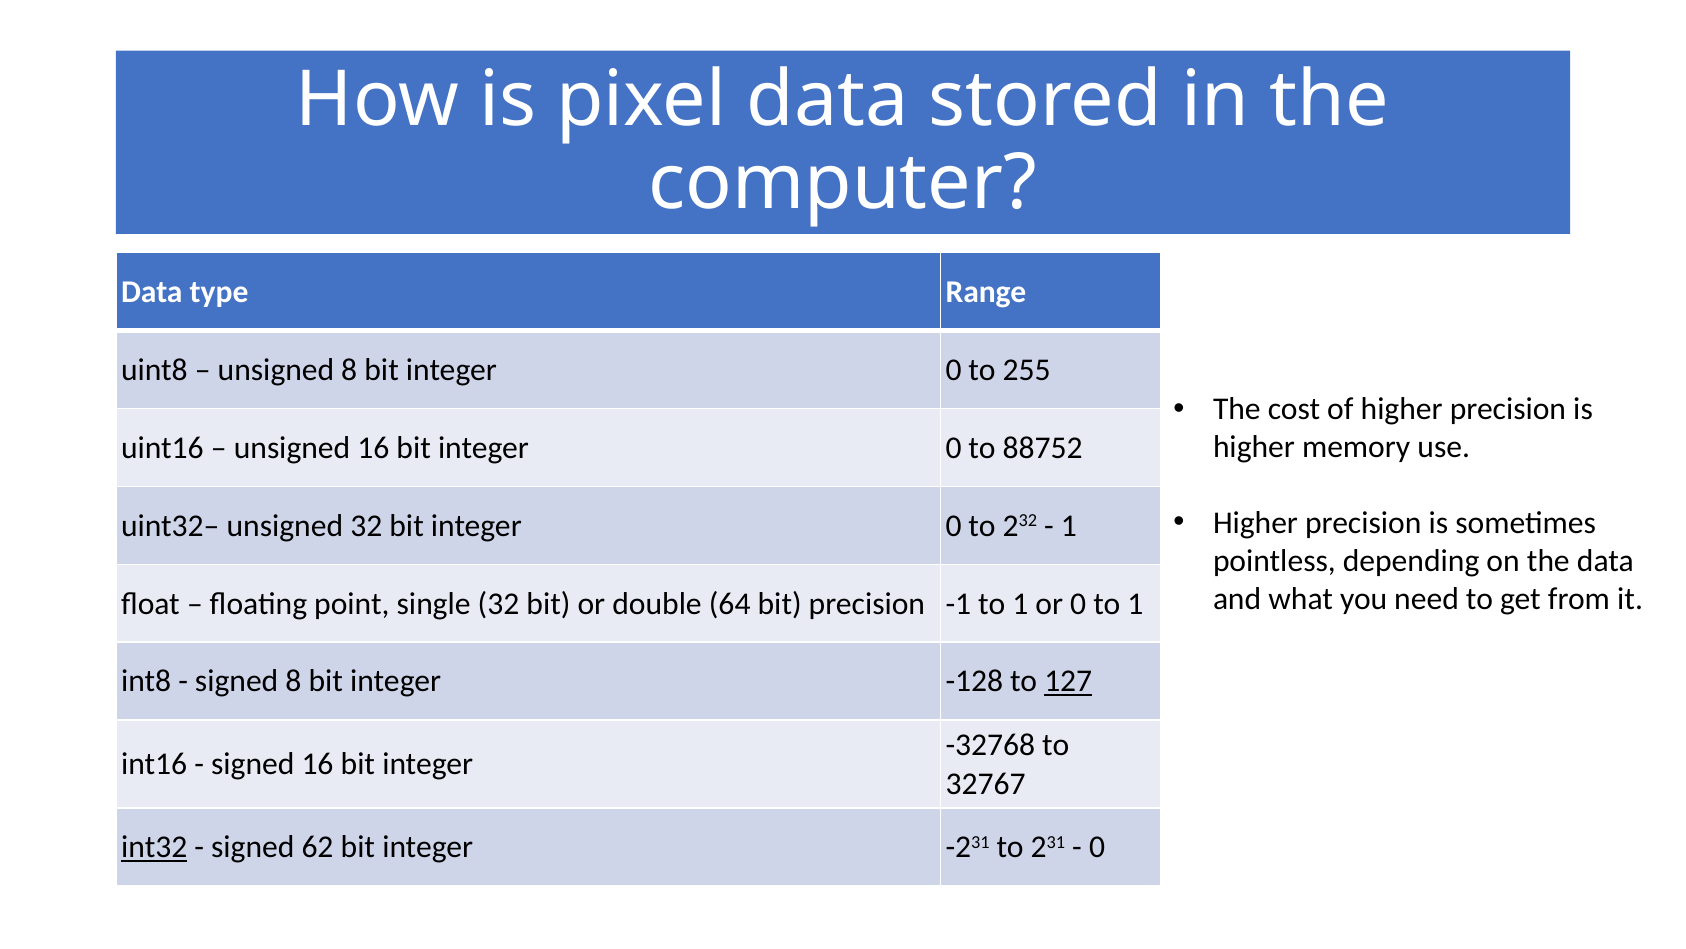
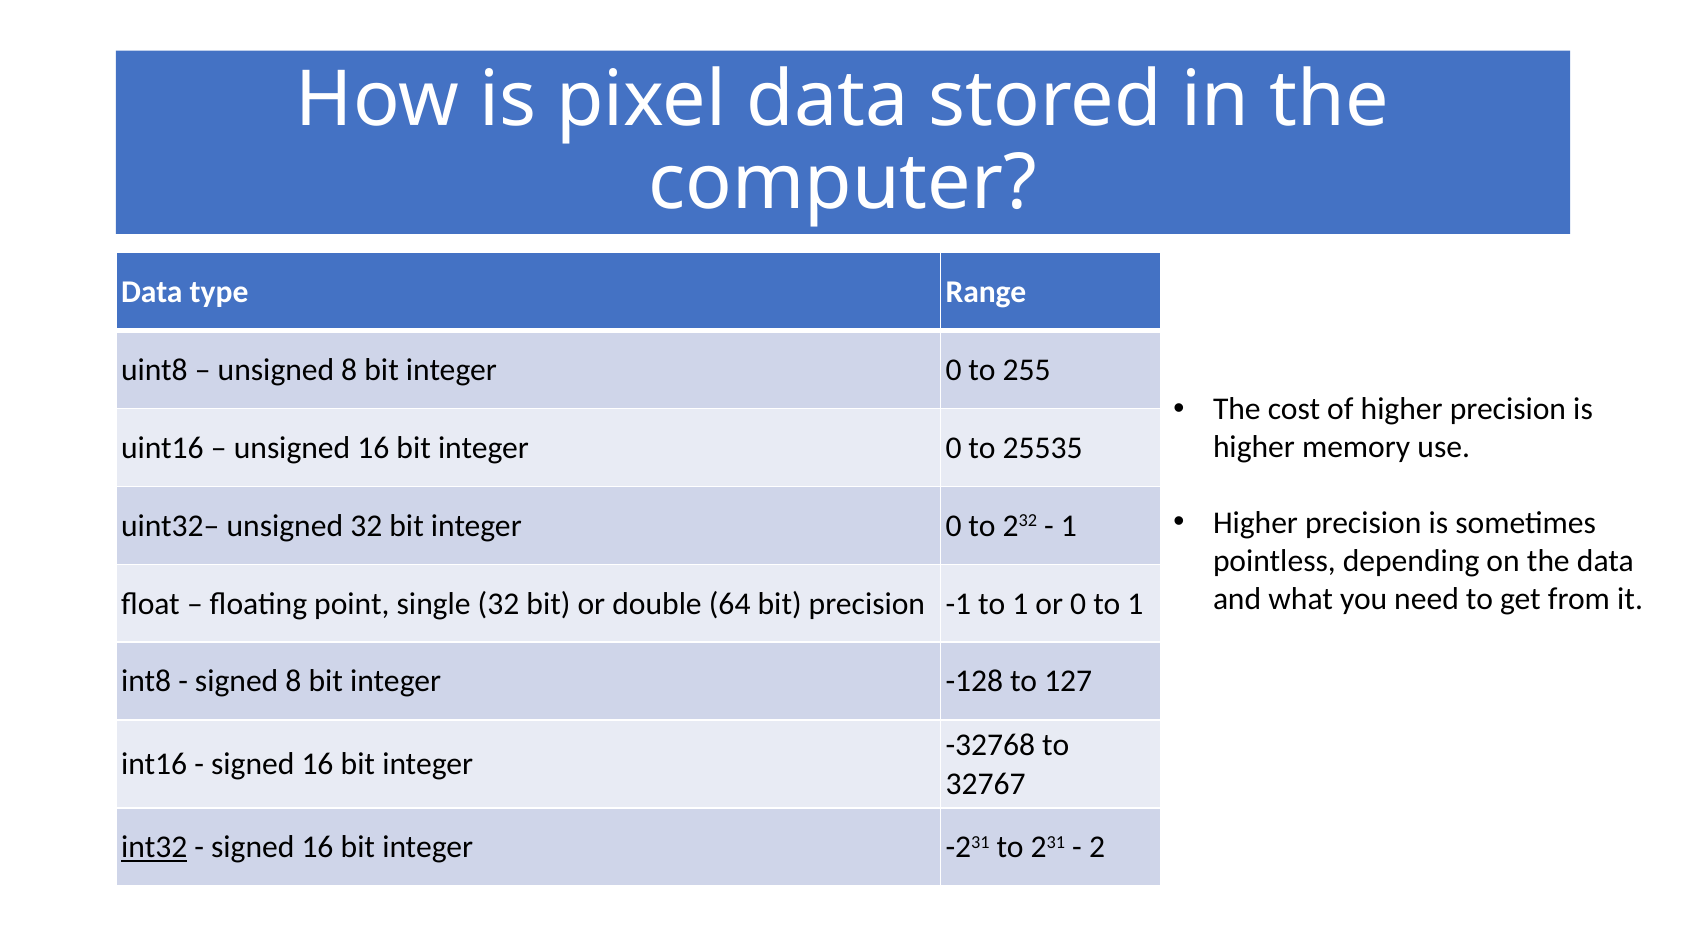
88752: 88752 -> 25535 (1043, 447)
127 underline: present -> none (1068, 681)
62: 62 -> 16 (317, 847)
0: 0 -> 2 (1097, 847)
